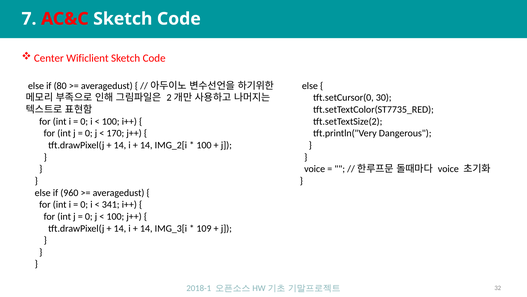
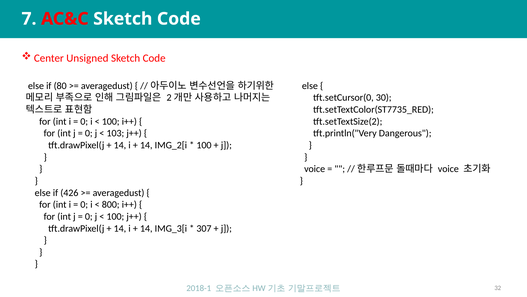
Wificlient: Wificlient -> Unsigned (87, 58)
170: 170 -> 103 (115, 133)
960: 960 -> 426 (69, 192)
341: 341 -> 800 (111, 204)
109: 109 -> 307 (204, 228)
